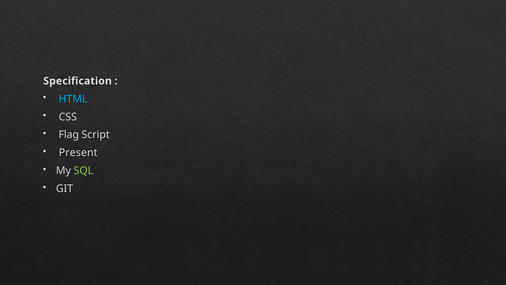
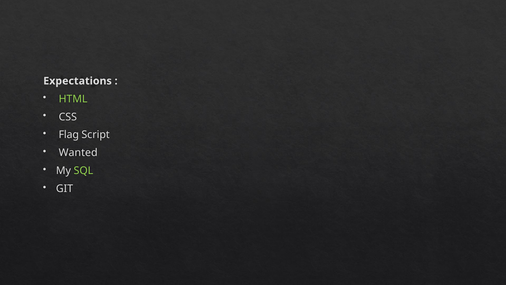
Specification: Specification -> Expectations (78, 81)
HTML colour: light blue -> light green (73, 99)
Present: Present -> Wanted (78, 153)
